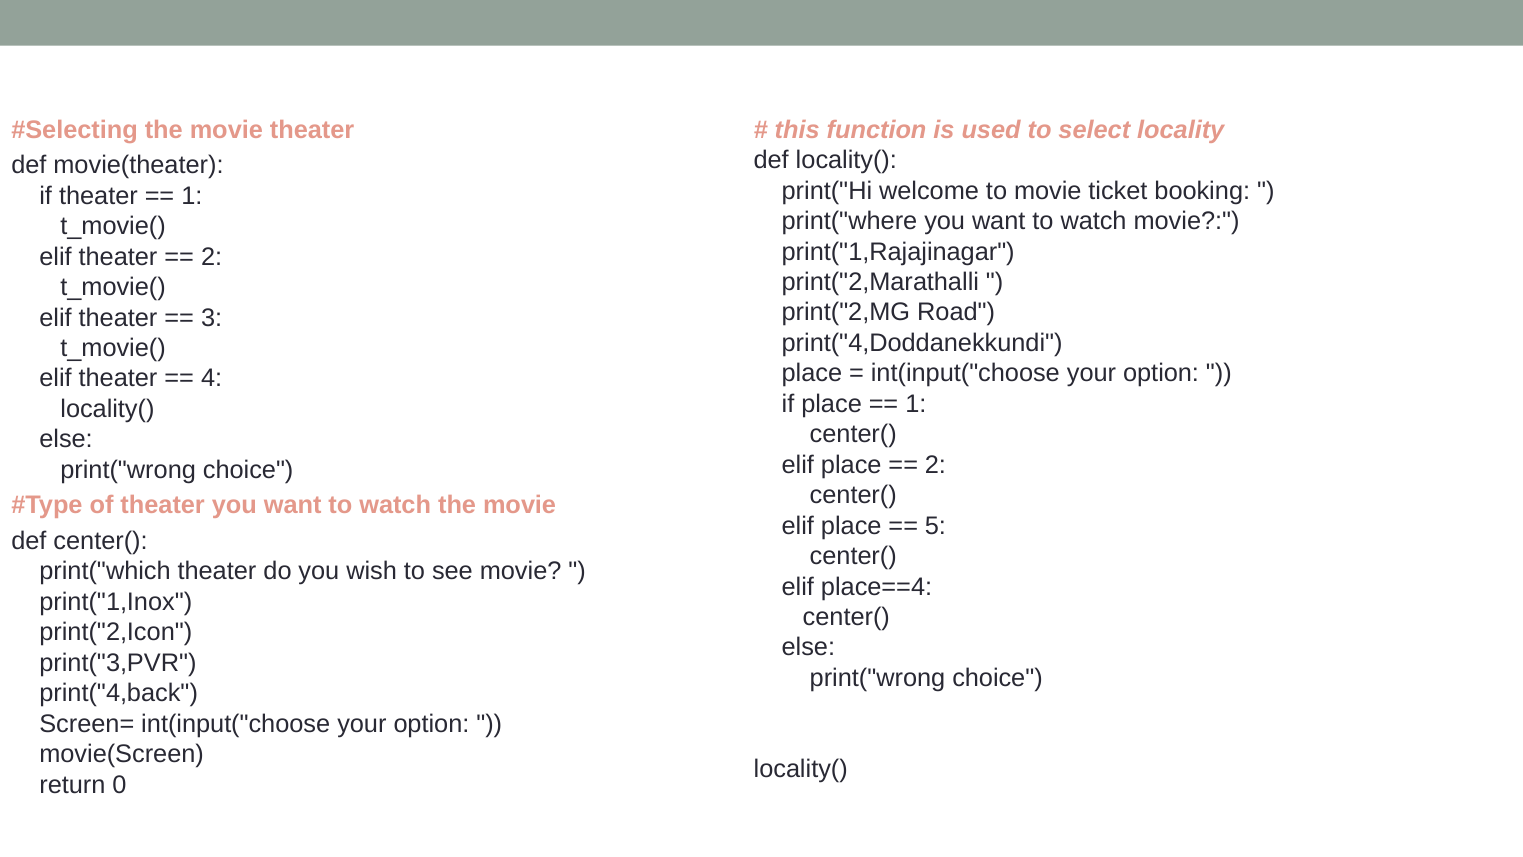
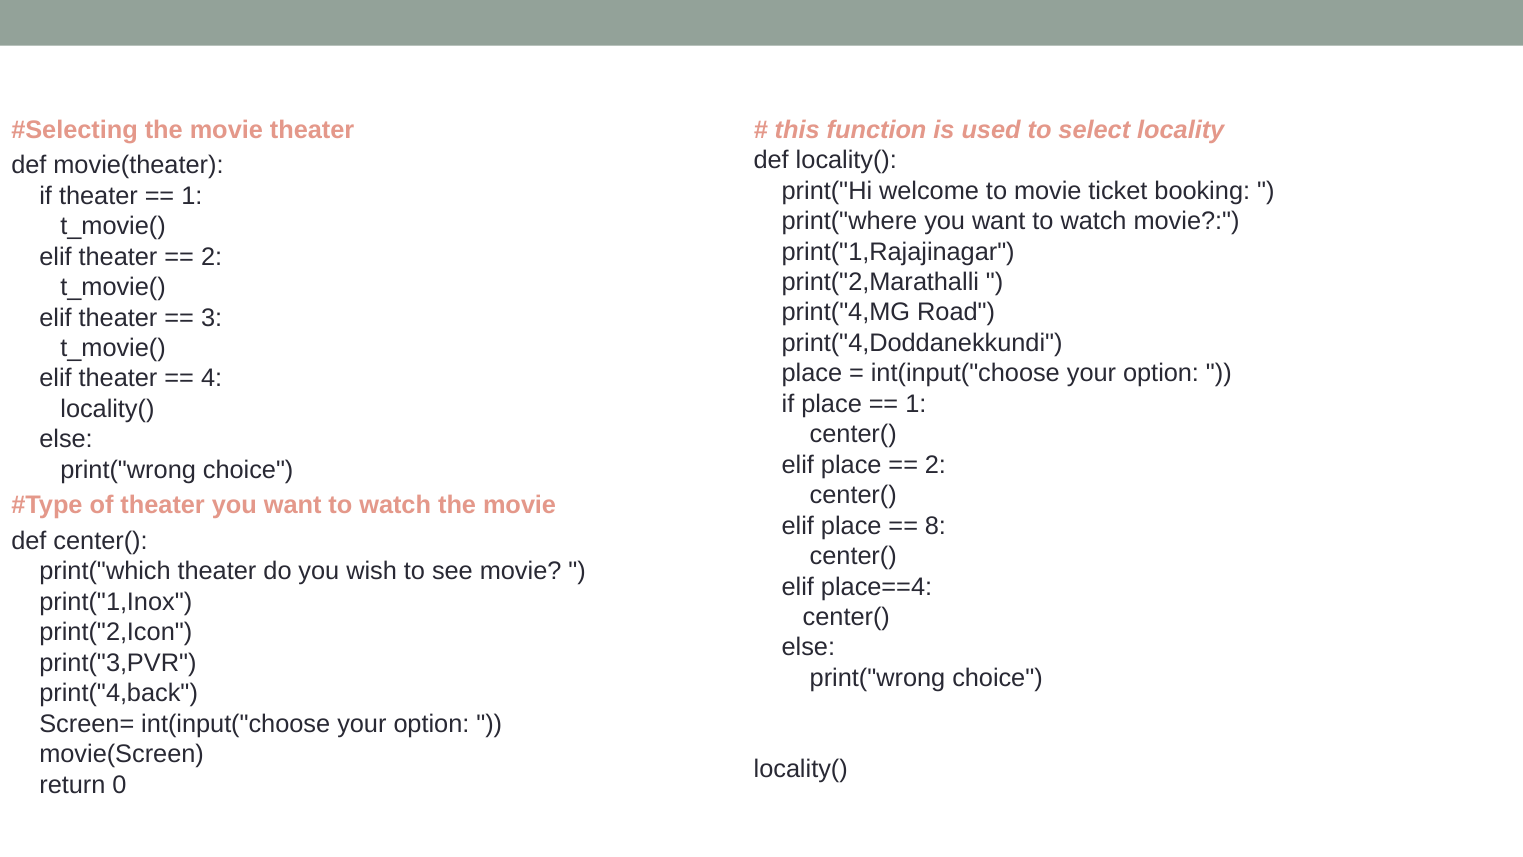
print("2,MG: print("2,MG -> print("4,MG (846, 312)
5: 5 -> 8 (935, 526)
